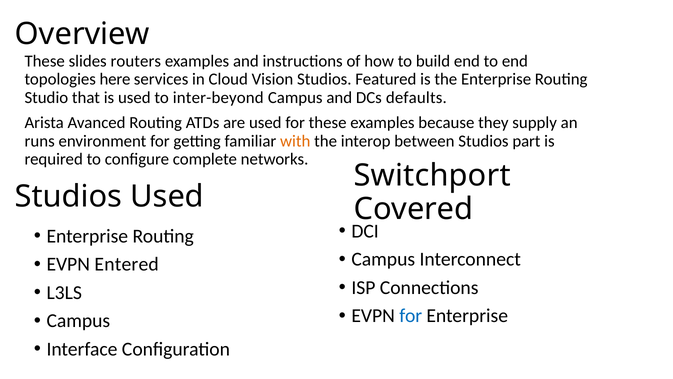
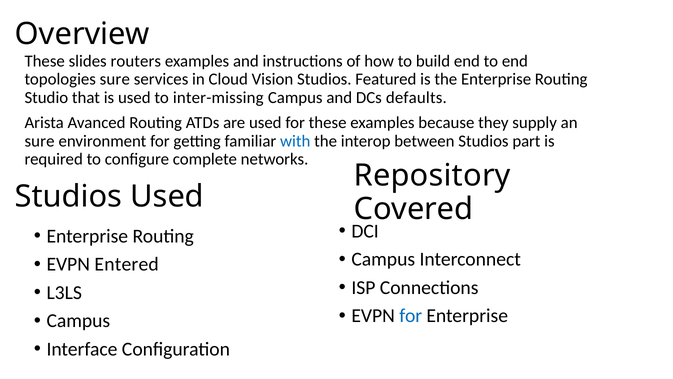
topologies here: here -> sure (115, 79)
inter-beyond: inter-beyond -> inter-missing (218, 97)
runs: runs -> sure (40, 141)
with colour: orange -> blue (295, 141)
Switchport: Switchport -> Repository (432, 175)
